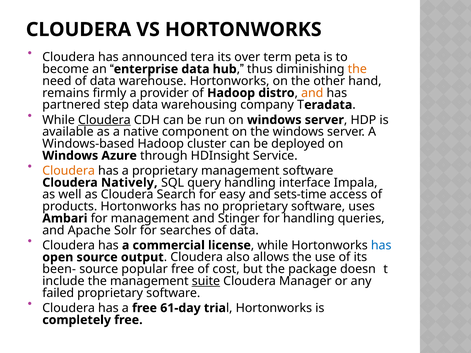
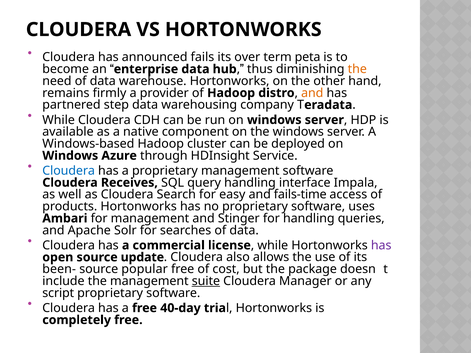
tera: tera -> fails (202, 57)
Cloudera underline: present -> none (104, 120)
Cloudera colour: orange -> blue (69, 171)
Natively: Natively -> Receives (129, 183)
sets-time: sets-time -> fails-time (300, 195)
has colour: blue -> purple (381, 245)
output: output -> update (142, 257)
failed: failed -> script (58, 293)
61-day: 61-day -> 40-day (180, 308)
